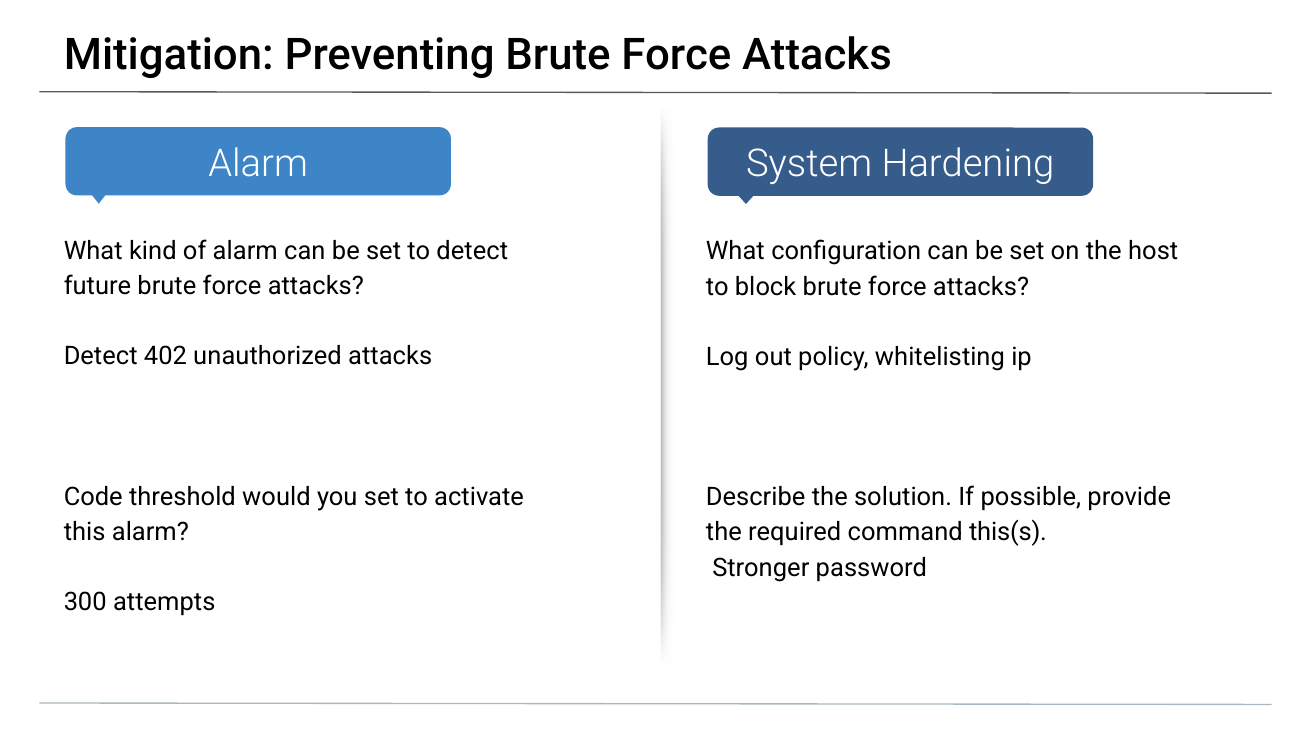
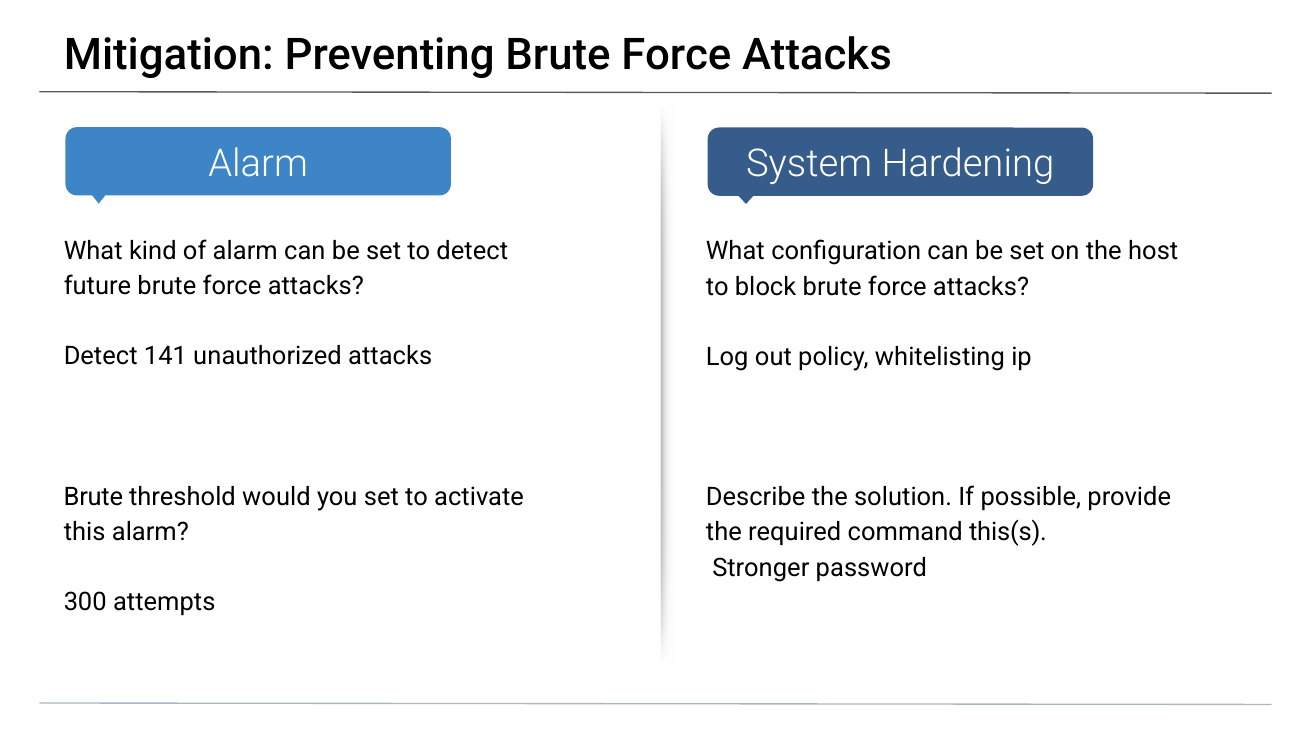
402: 402 -> 141 (165, 357)
Code: Code -> Brute (93, 497)
